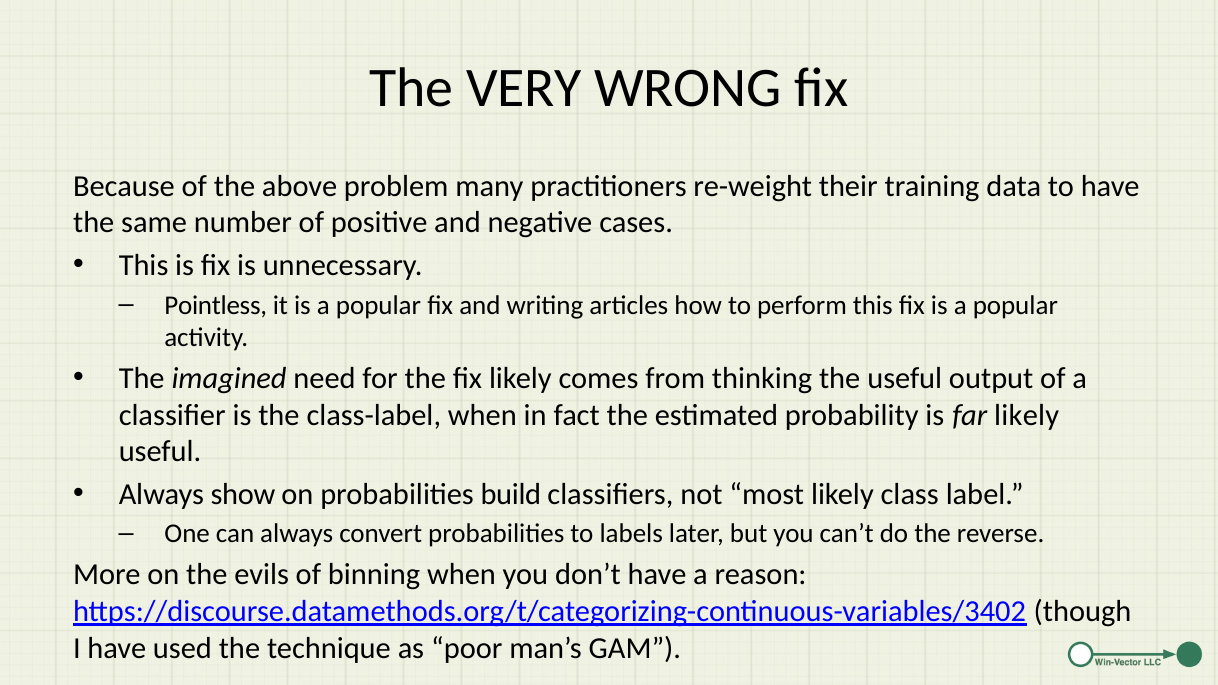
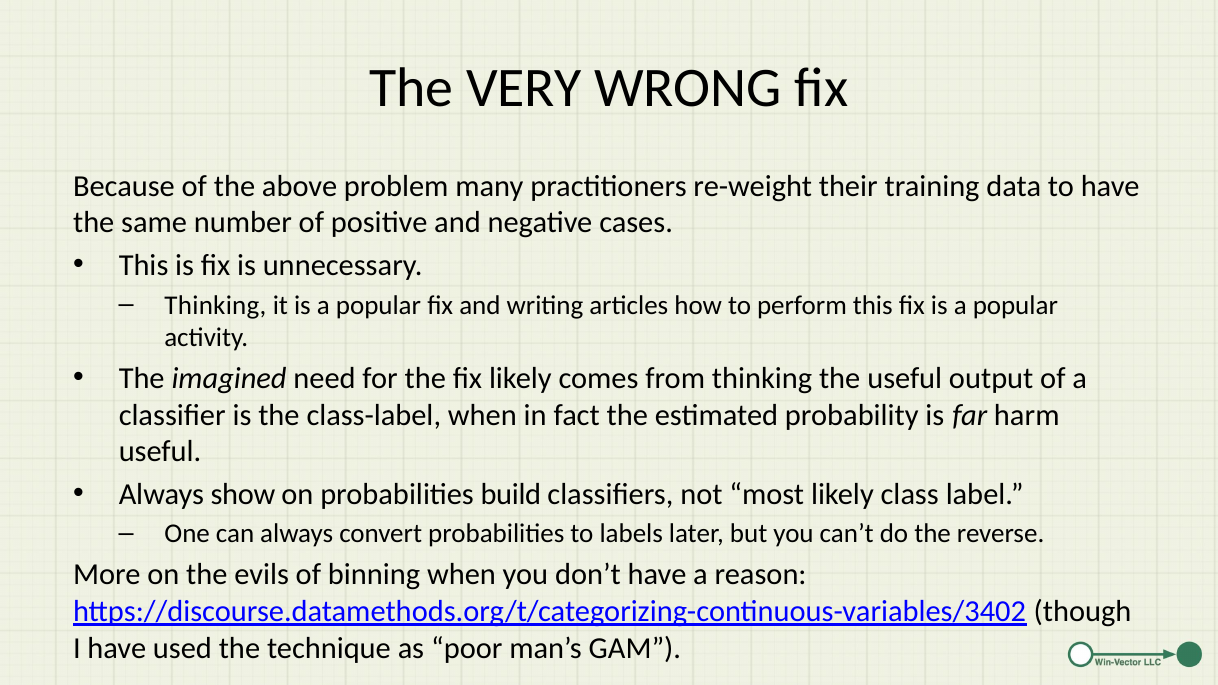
Pointless: Pointless -> Thinking (215, 305)
far likely: likely -> harm (1027, 415)
